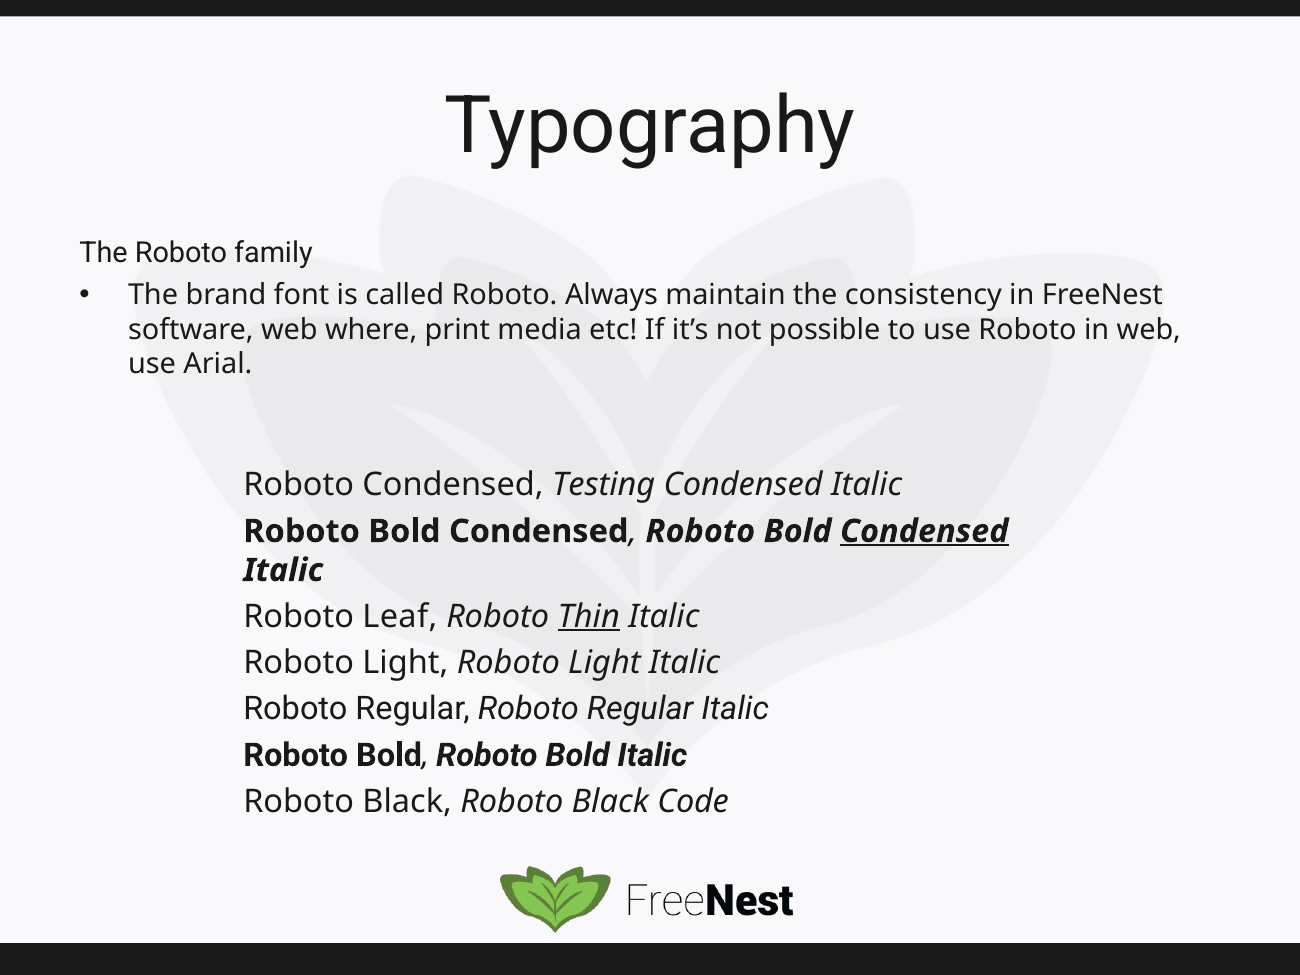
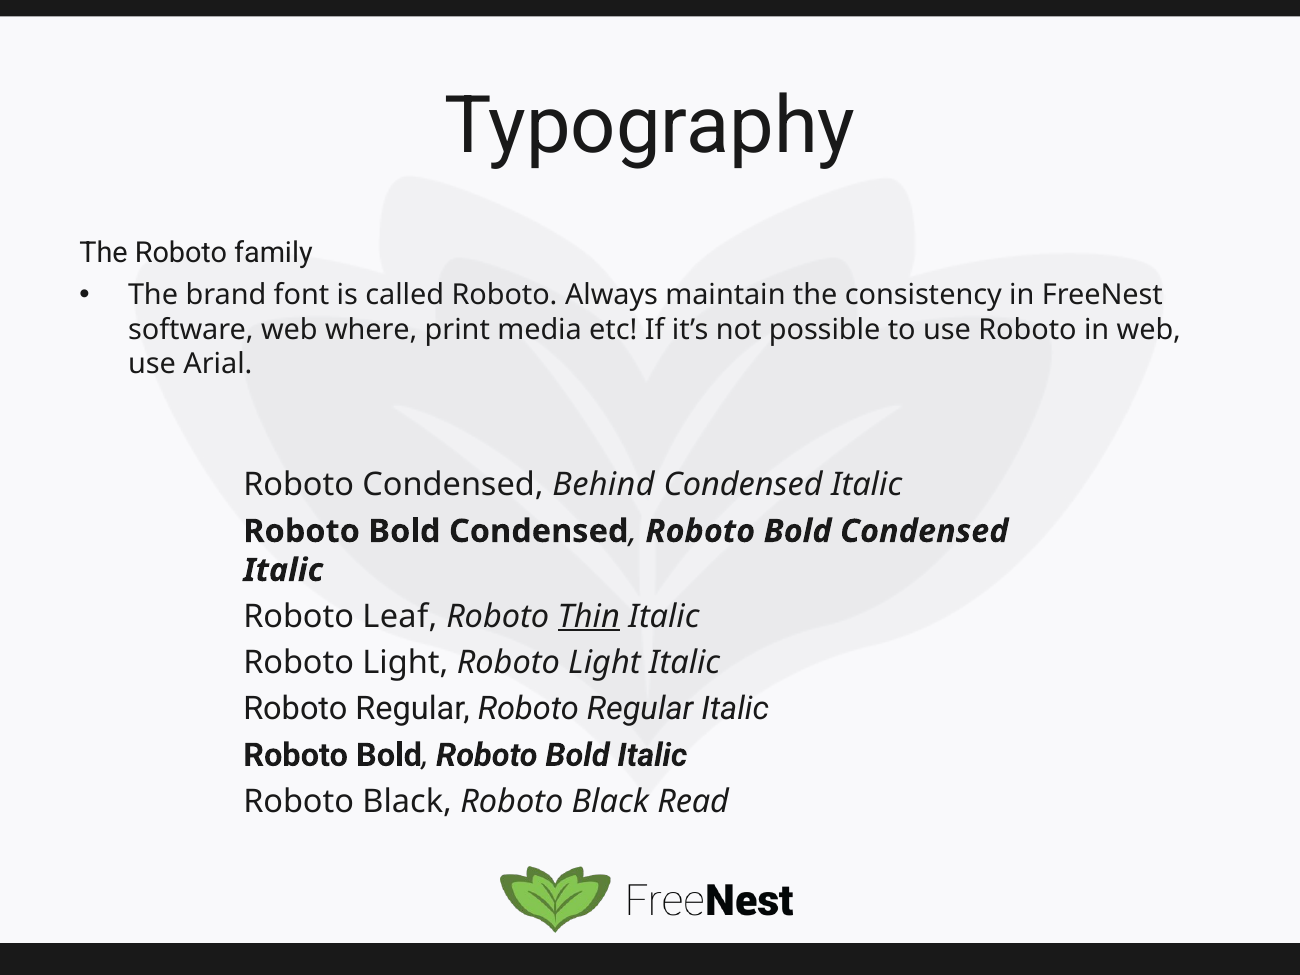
Testing: Testing -> Behind (604, 485)
Condensed underline: present -> none (924, 531)
Code: Code -> Read (693, 801)
